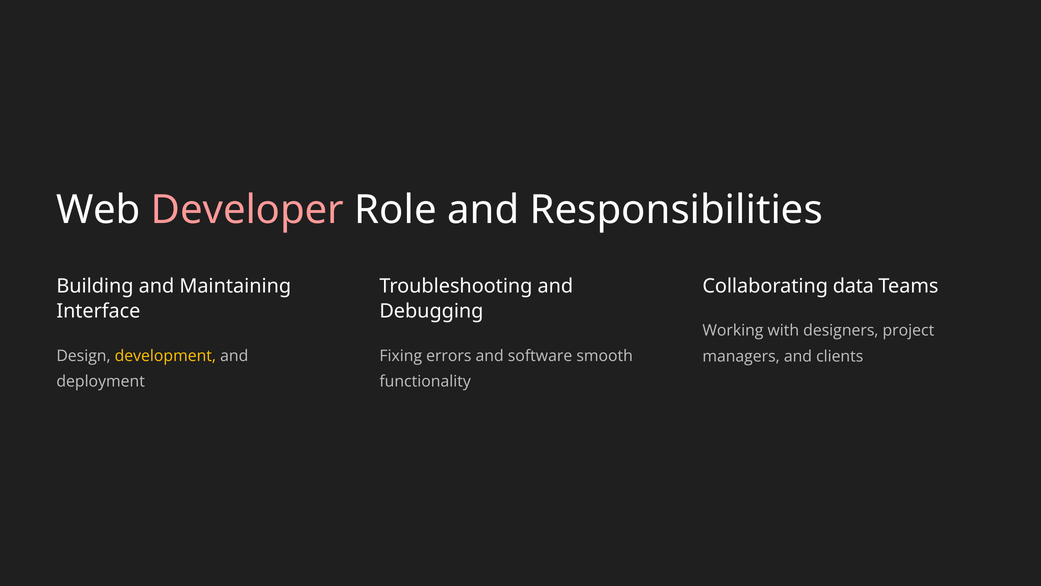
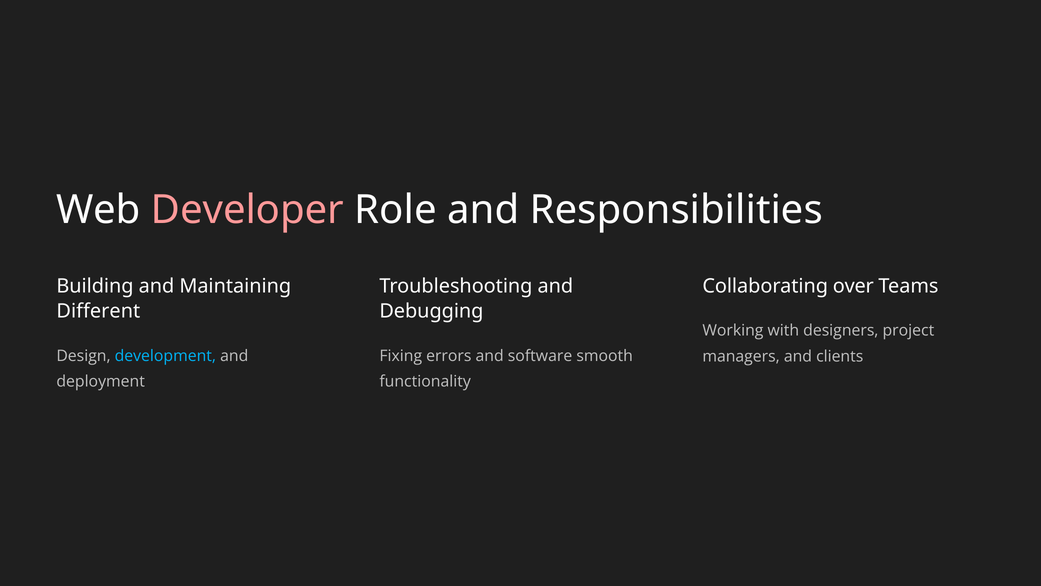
data: data -> over (853, 286)
Interface: Interface -> Different (98, 311)
development colour: yellow -> light blue (165, 356)
